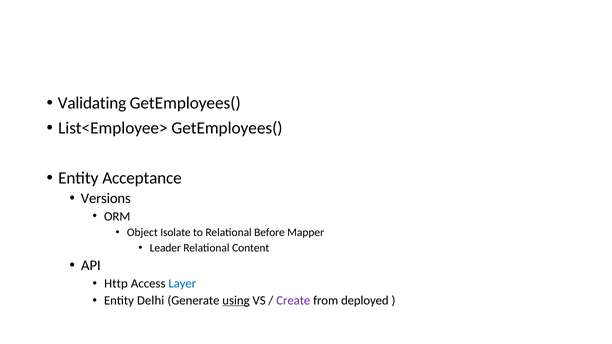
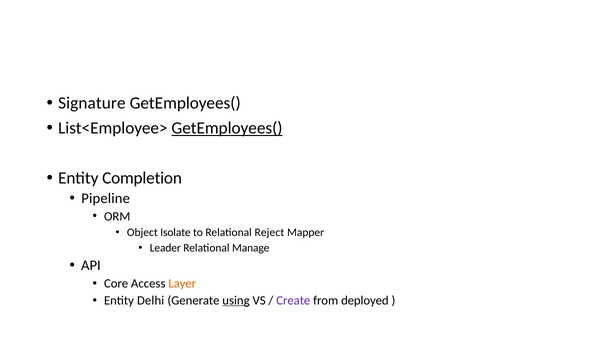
Validating: Validating -> Signature (92, 103)
GetEmployees( underline: none -> present (227, 128)
Acceptance: Acceptance -> Completion (142, 178)
Versions: Versions -> Pipeline (106, 199)
Before: Before -> Reject (269, 233)
Content: Content -> Manage (251, 248)
Http: Http -> Core (116, 284)
Layer colour: blue -> orange (182, 284)
